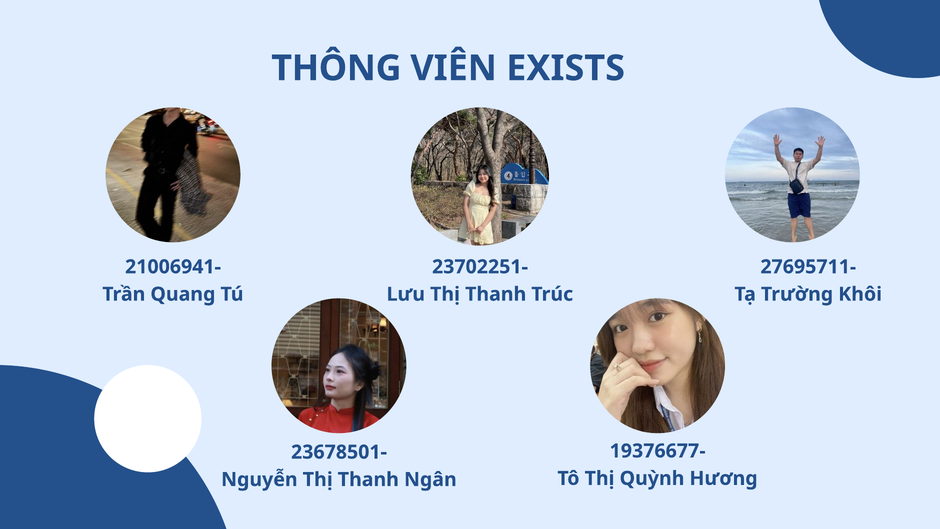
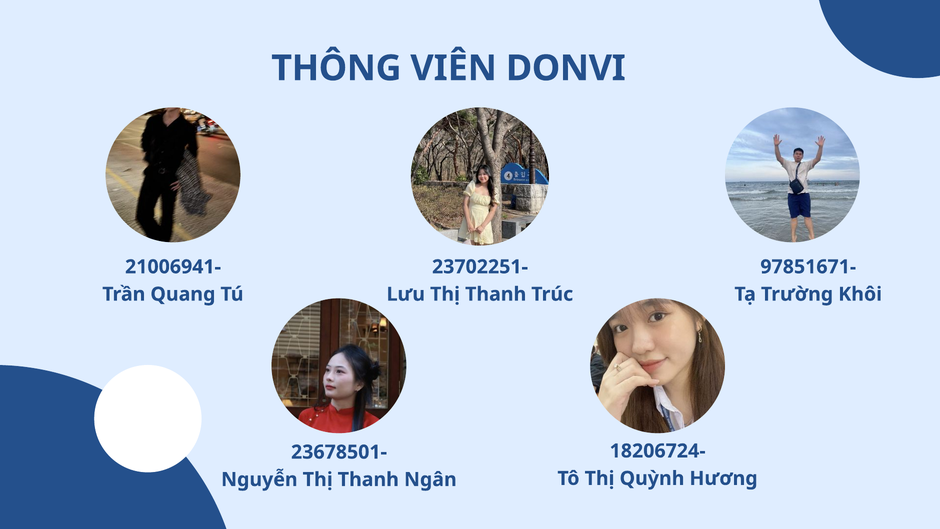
EXISTS: EXISTS -> DONVI (566, 68)
27695711-: 27695711- -> 97851671- (808, 267)
19376677-: 19376677- -> 18206724- (658, 451)
